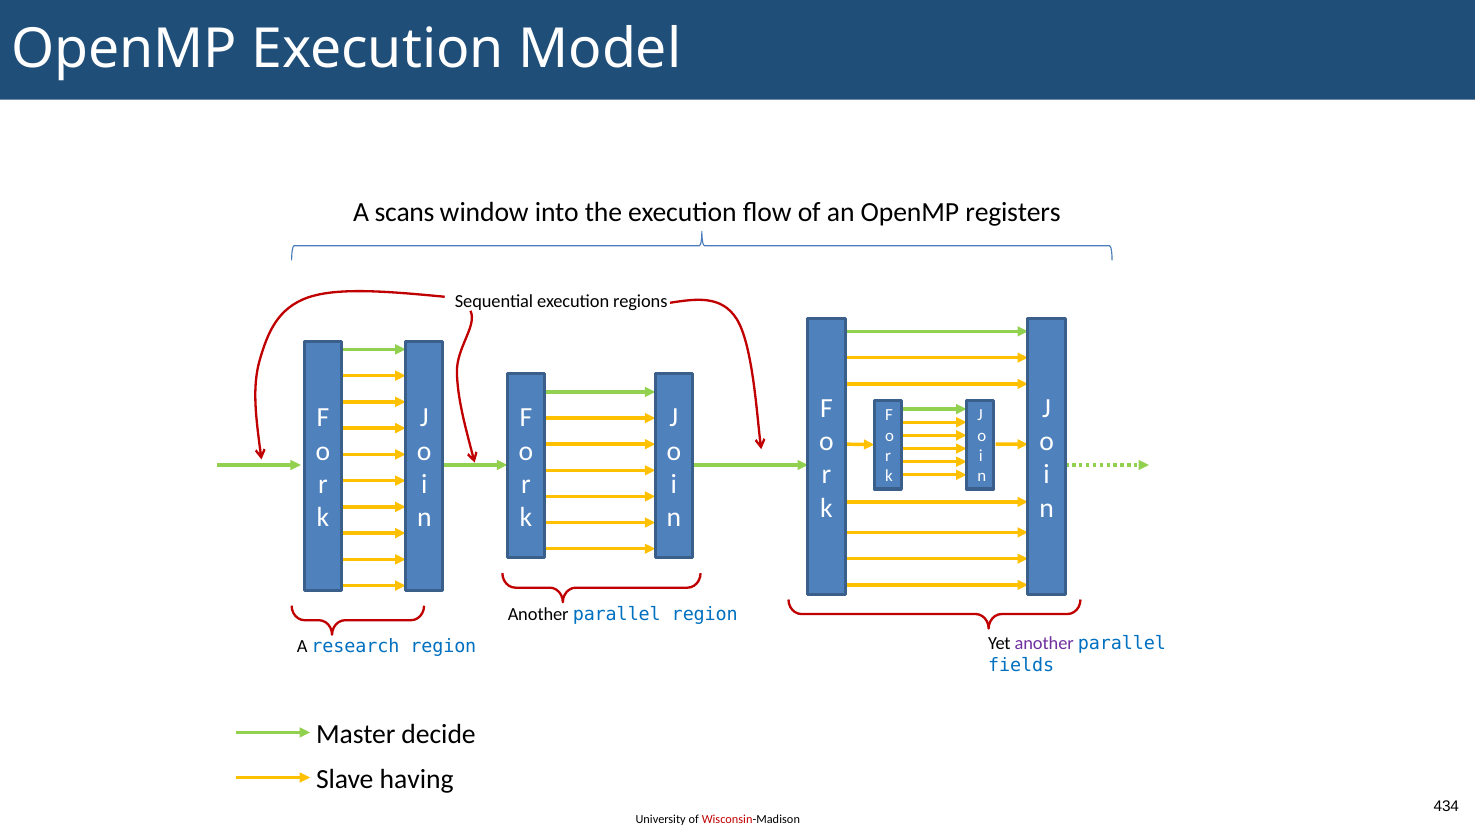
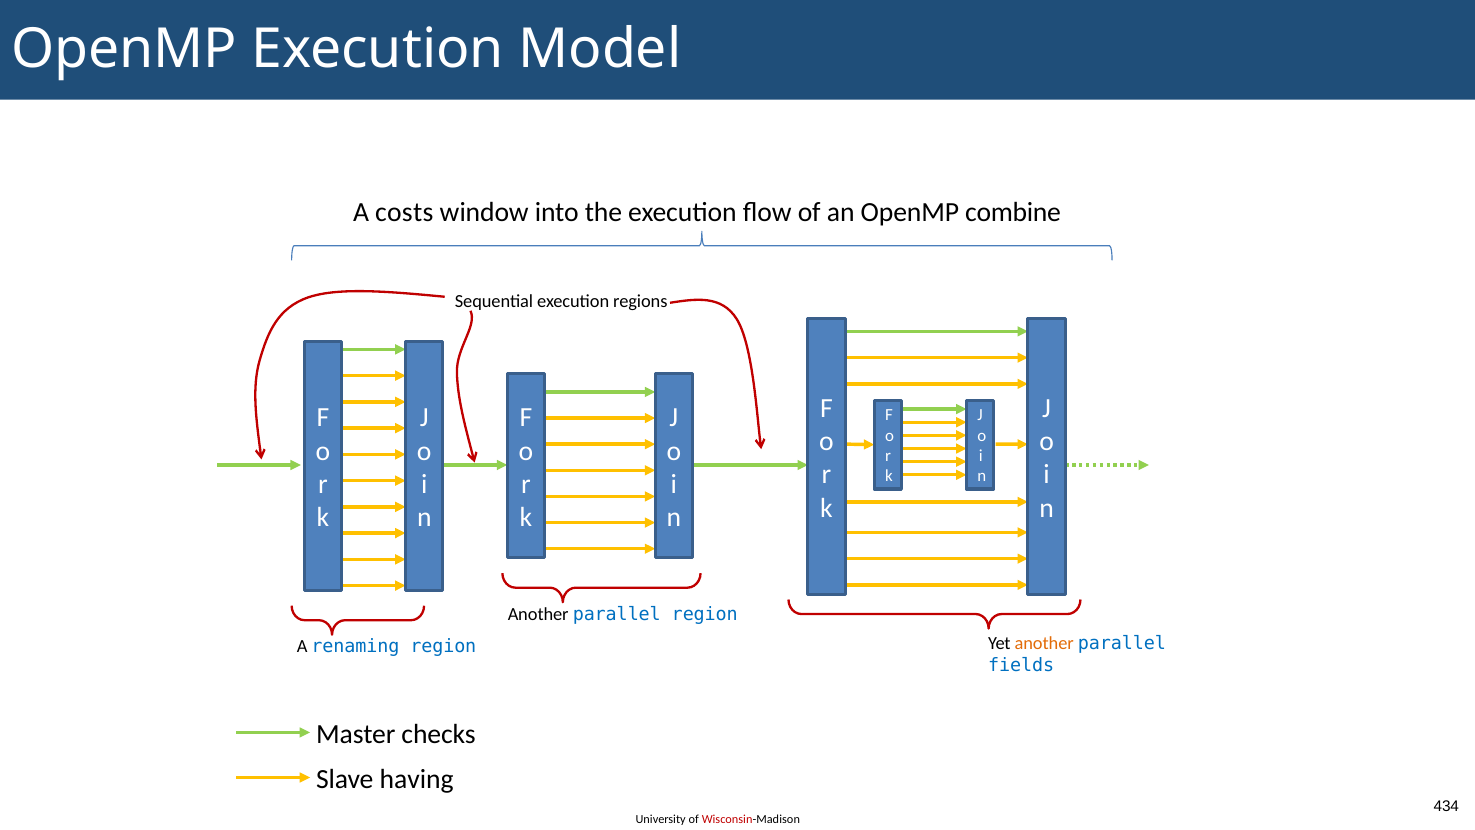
scans: scans -> costs (404, 212)
registers: registers -> combine (1013, 212)
another colour: purple -> orange (1044, 643)
research: research -> renaming (355, 647)
decide: decide -> checks (439, 734)
